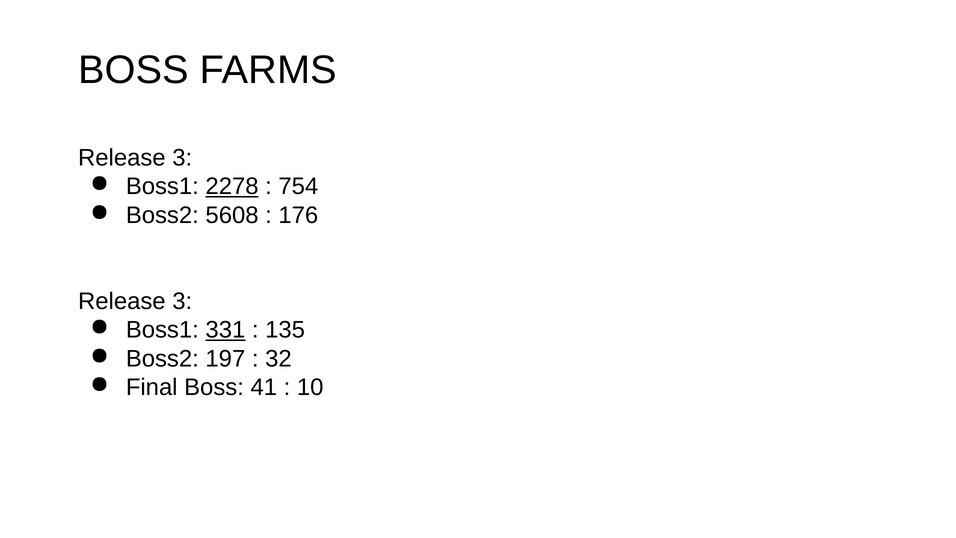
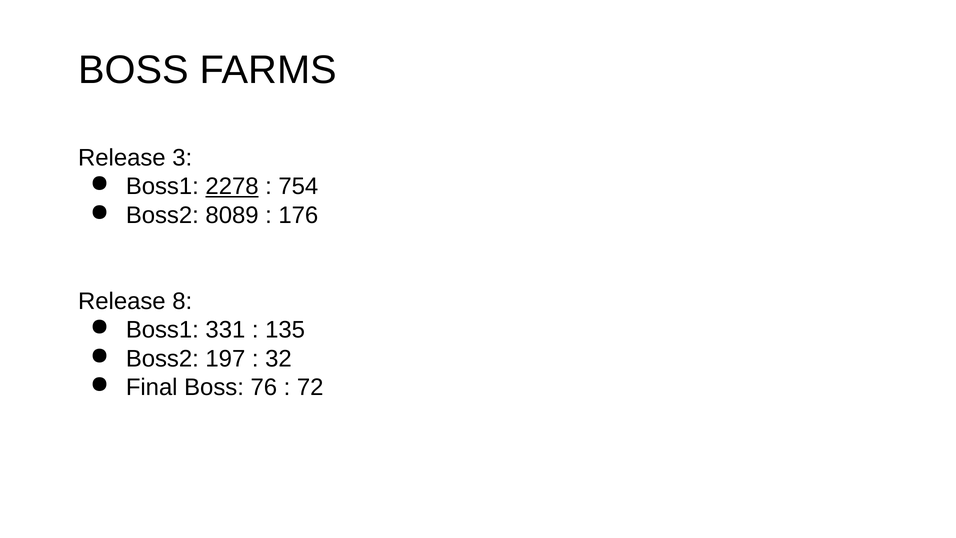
5608: 5608 -> 8089 (232, 215)
3: 3 -> 8 (182, 301)
331 underline: present -> none (225, 330)
41: 41 -> 76 (264, 387)
10: 10 -> 72 (310, 387)
